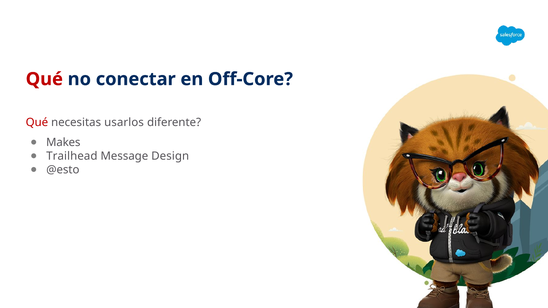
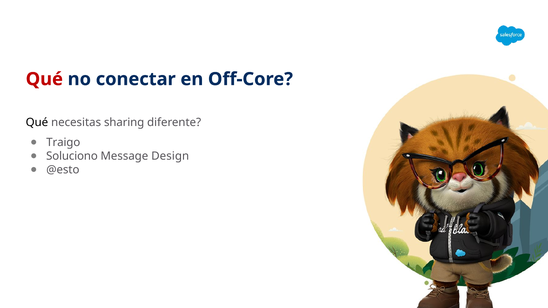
Qué colour: red -> black (37, 123)
usarlos: usarlos -> sharing (124, 123)
Makes: Makes -> Traigo (63, 143)
Trailhead: Trailhead -> Soluciono (72, 156)
